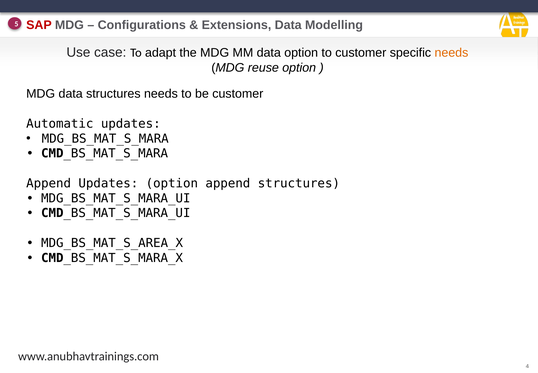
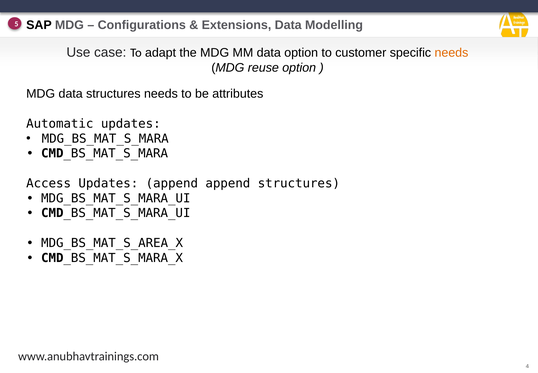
SAP colour: red -> black (39, 25)
be customer: customer -> attributes (238, 94)
Append: Append -> Access (49, 183)
Updates option: option -> append (172, 183)
